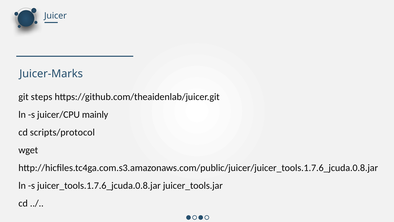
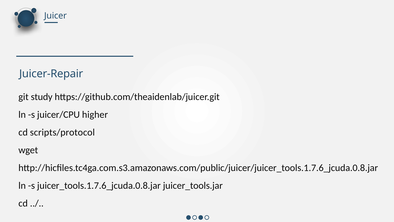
Juicer-Marks: Juicer-Marks -> Juicer-Repair (51, 74)
steps: steps -> study (42, 97)
mainly: mainly -> higher (95, 114)
